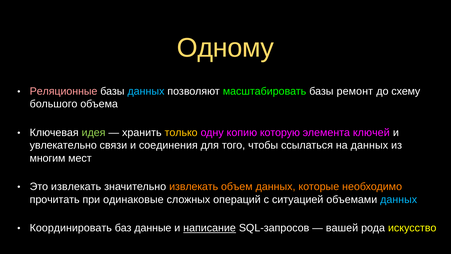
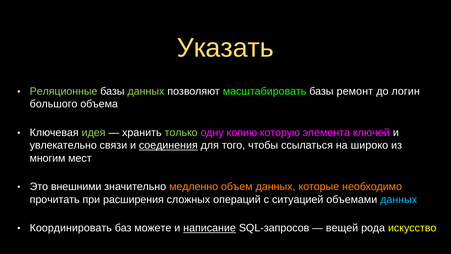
Одному: Одному -> Указать (225, 48)
Реляционные colour: pink -> light green (64, 91)
данных colour: light blue -> light green (146, 91)
схему: схему -> логин (406, 91)
только colour: yellow -> light green (181, 132)
соединения underline: none -> present (168, 145)
на данных: данных -> широко (369, 145)
Это извлекать: извлекать -> внешними (76, 186)
значительно извлекать: извлекать -> медленно (194, 186)
одинаковые: одинаковые -> расширения (133, 199)
данные: данные -> можете (153, 228)
вашей: вашей -> вещей (342, 228)
